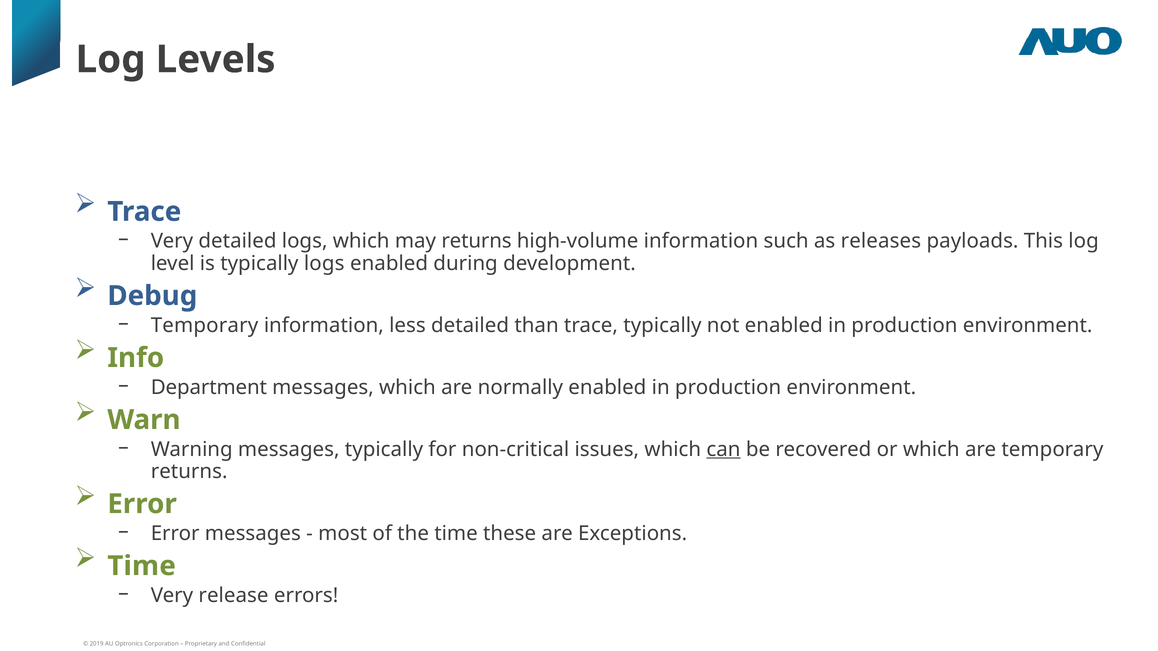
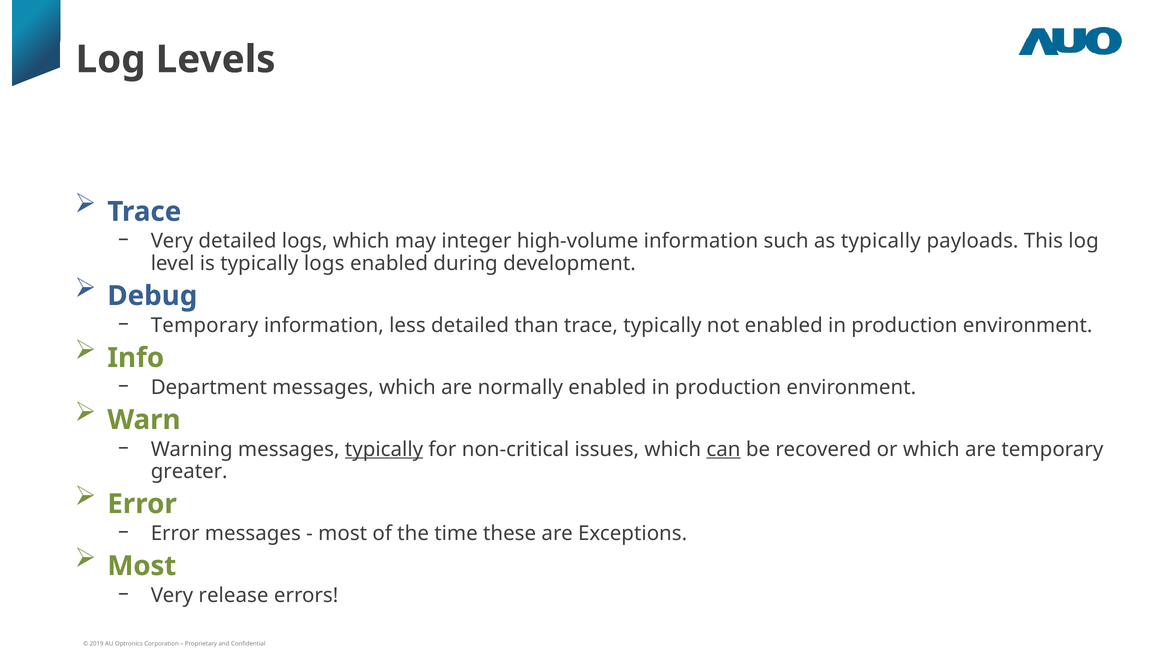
may returns: returns -> integer (476, 241)
as releases: releases -> typically (881, 241)
typically underline: none -> present (384, 449)
returns: returns -> greater (189, 472)
Time: Time -> Most (142, 566)
